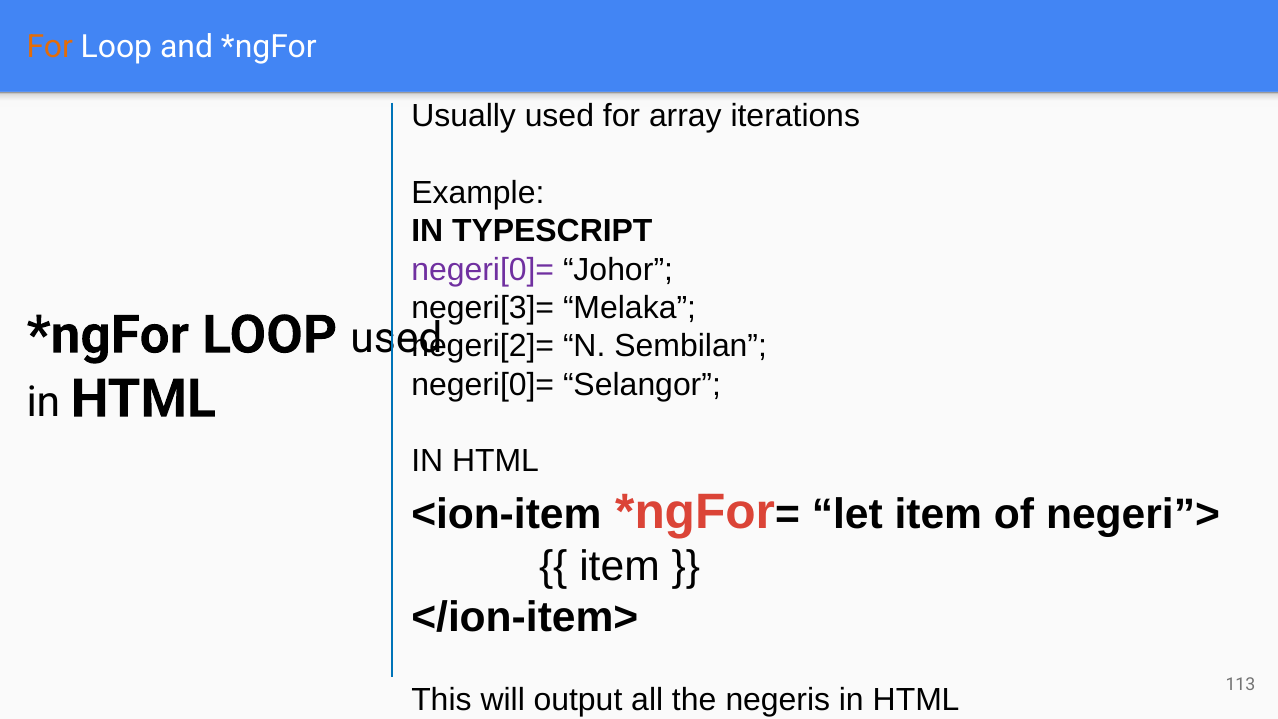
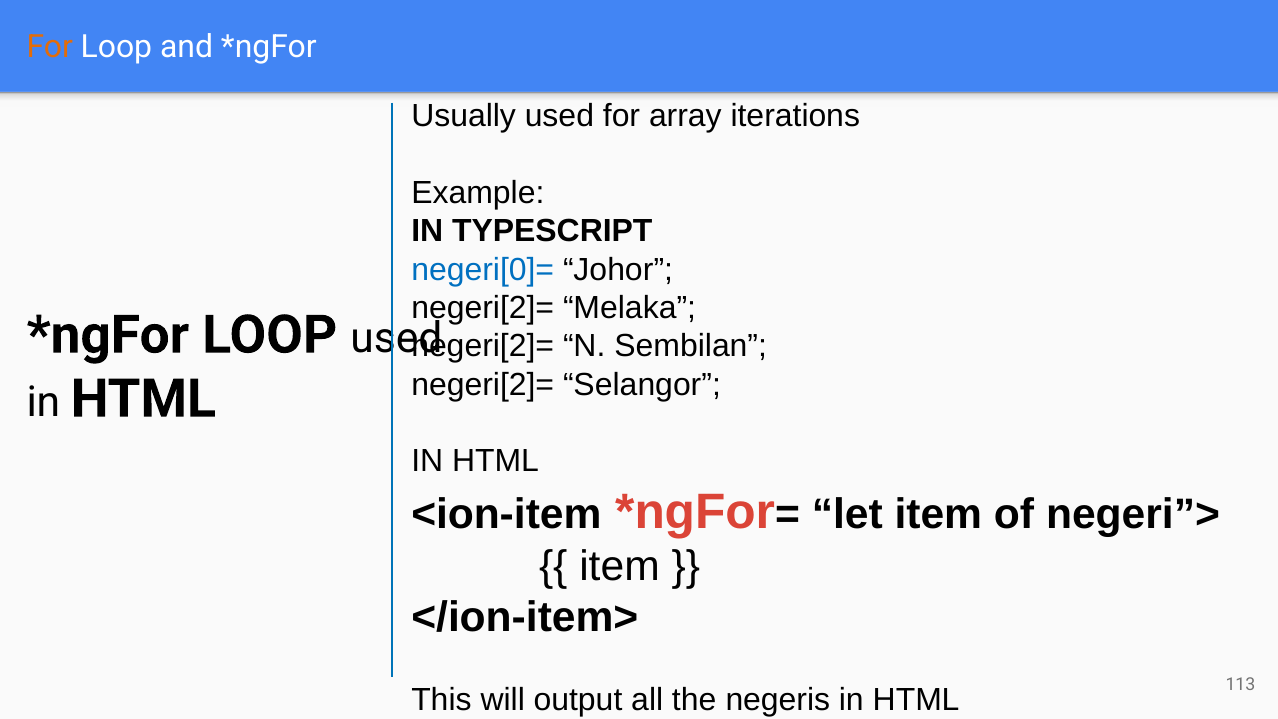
negeri[0]= colour: purple -> blue (483, 270)
negeri[3]=: negeri[3]= -> negeri[2]= (483, 308)
negeri[0]=: negeri[0]= -> negeri[2]= (483, 385)
